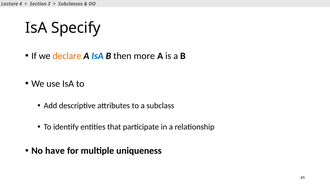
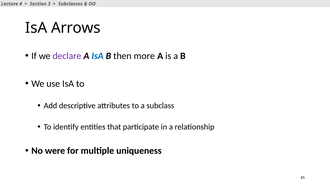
Specify: Specify -> Arrows (76, 28)
declare colour: orange -> purple (67, 56)
have: have -> were (55, 150)
